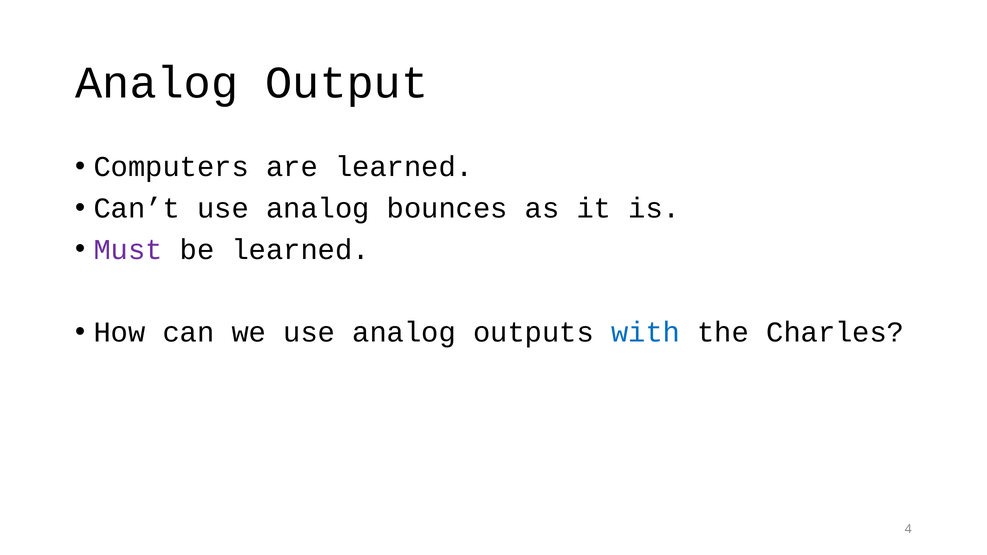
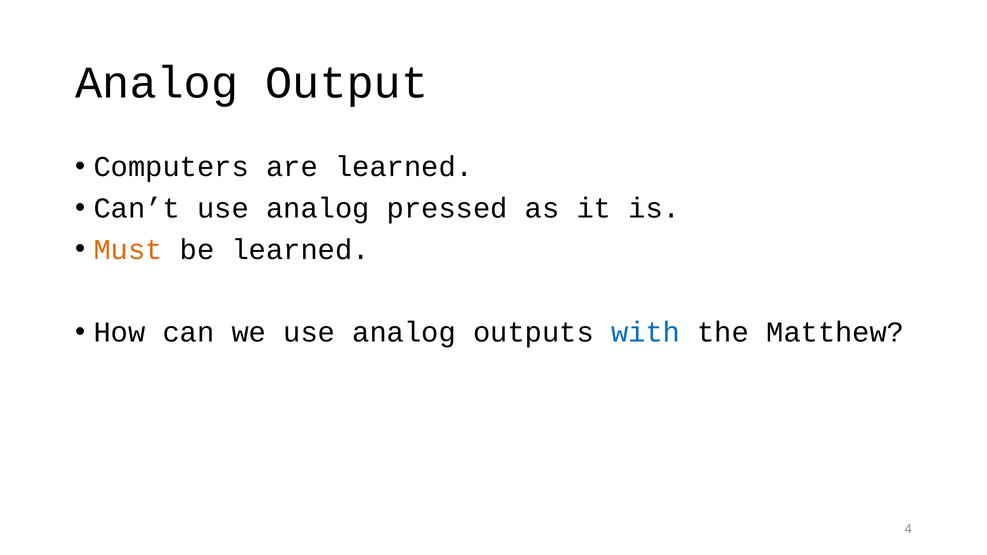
bounces: bounces -> pressed (447, 208)
Must colour: purple -> orange (128, 250)
Charles: Charles -> Matthew (835, 332)
